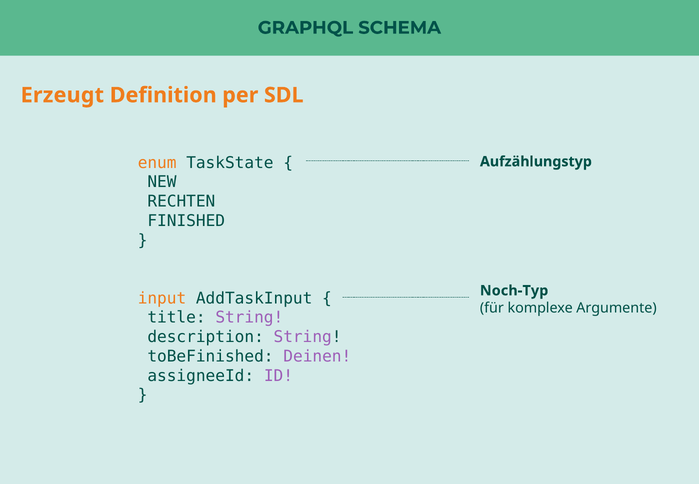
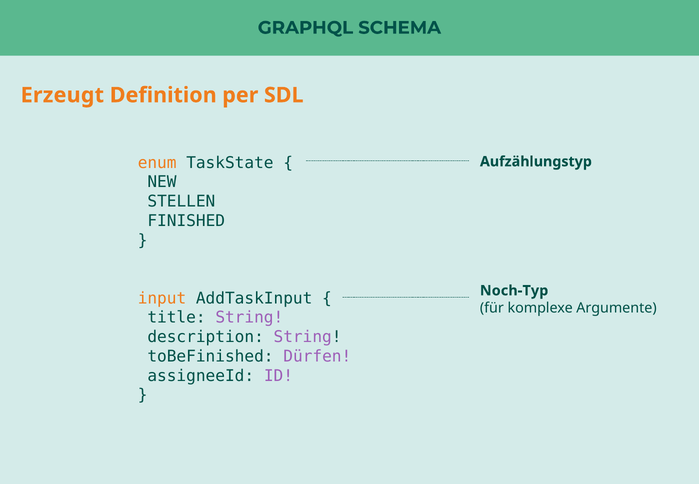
RECHTEN: RECHTEN -> STELLEN (181, 201)
Deinen: Deinen -> Dürfen (317, 356)
